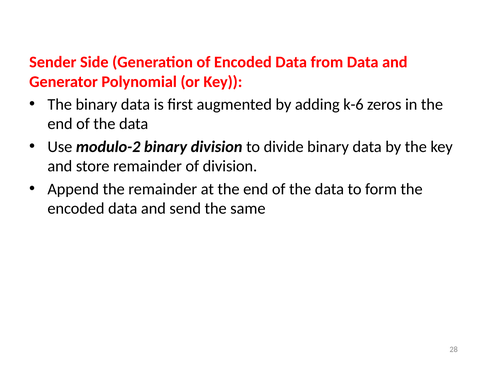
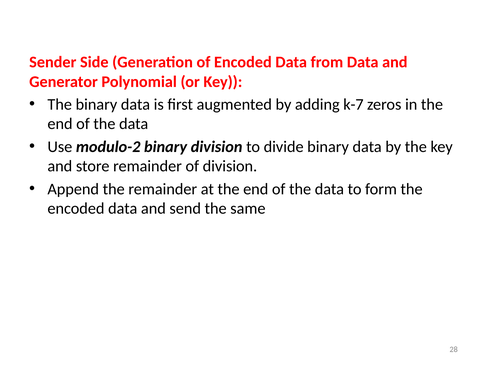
k-6: k-6 -> k-7 (353, 104)
